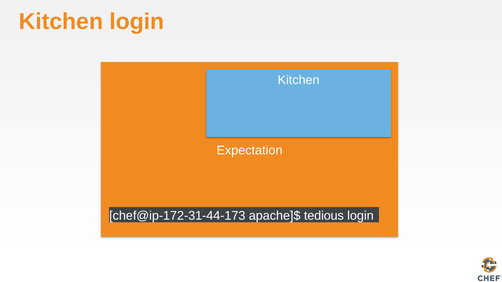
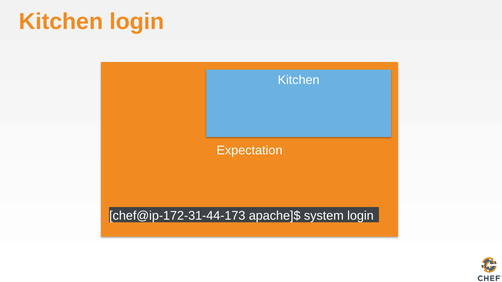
tedious: tedious -> system (324, 216)
